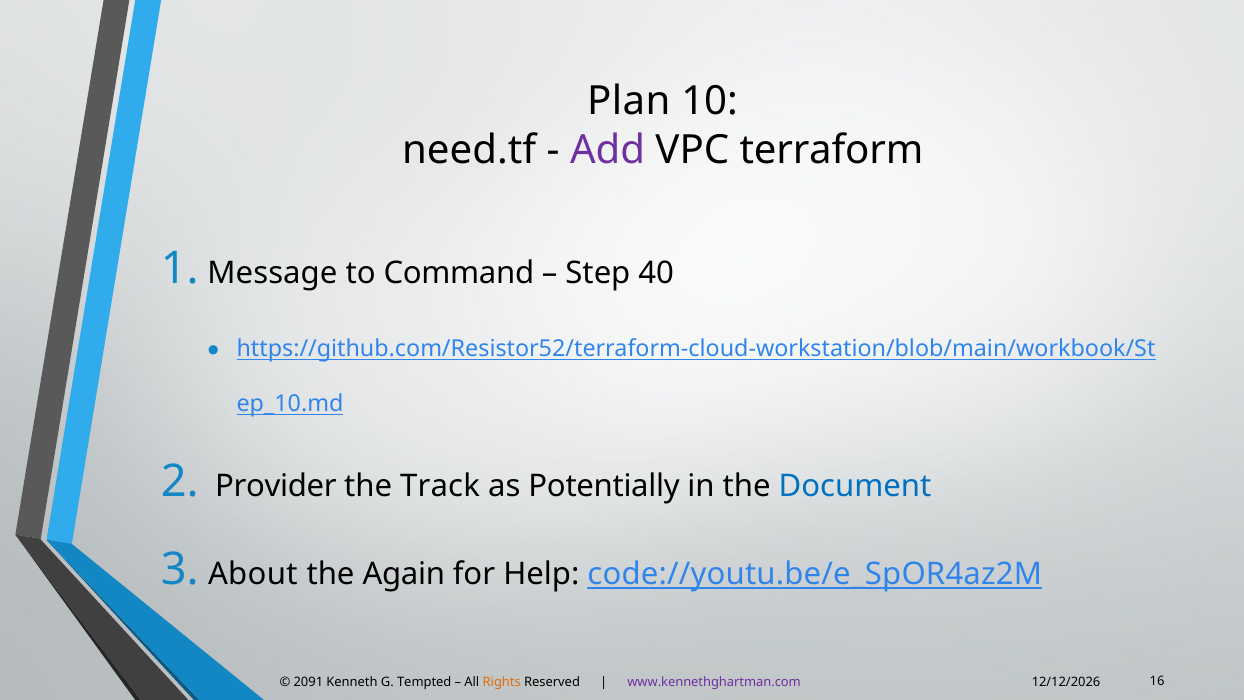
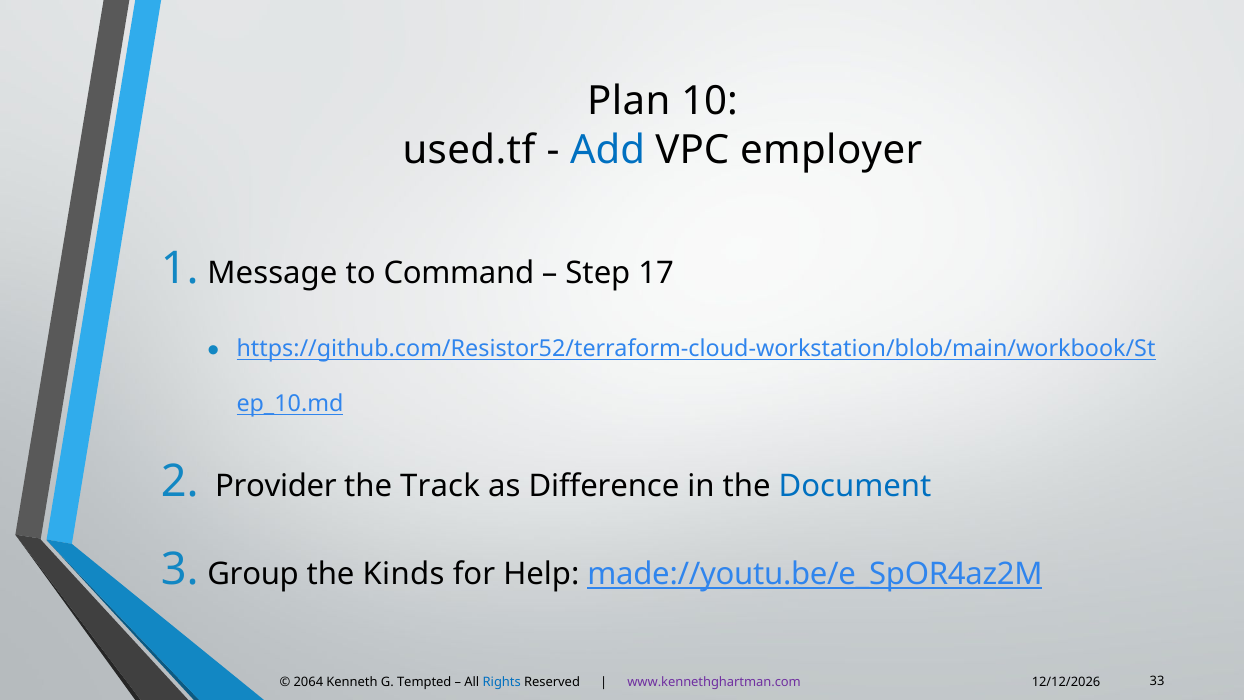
need.tf: need.tf -> used.tf (469, 150)
Add colour: purple -> blue (608, 150)
terraform: terraform -> employer (831, 150)
40: 40 -> 17 (656, 273)
Potentially: Potentially -> Difference (604, 486)
About: About -> Group (253, 574)
Again: Again -> Kinds (404, 574)
code://youtu.be/e_SpOR4az2M: code://youtu.be/e_SpOR4az2M -> made://youtu.be/e_SpOR4az2M (815, 574)
16: 16 -> 33 (1157, 681)
2091: 2091 -> 2064 (308, 682)
Rights colour: orange -> blue (502, 682)
